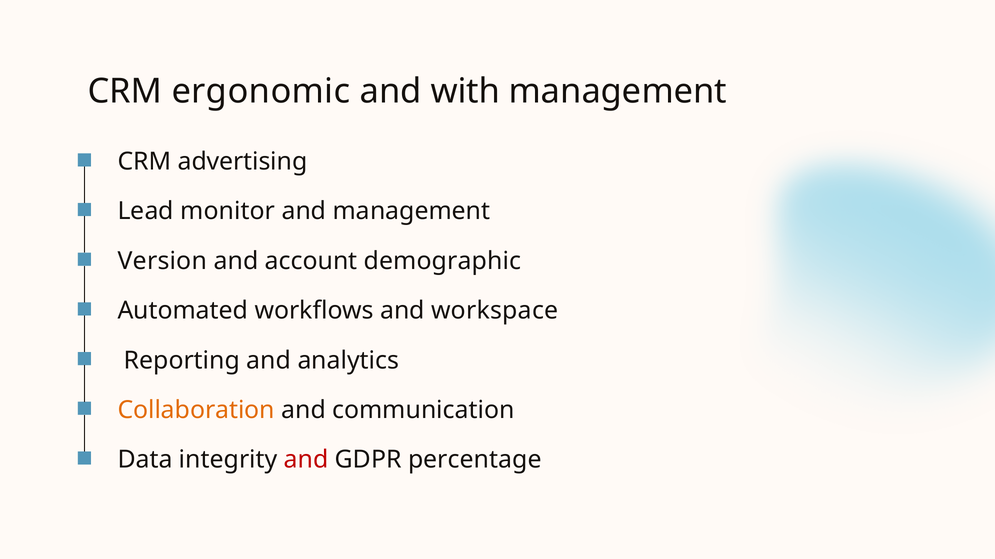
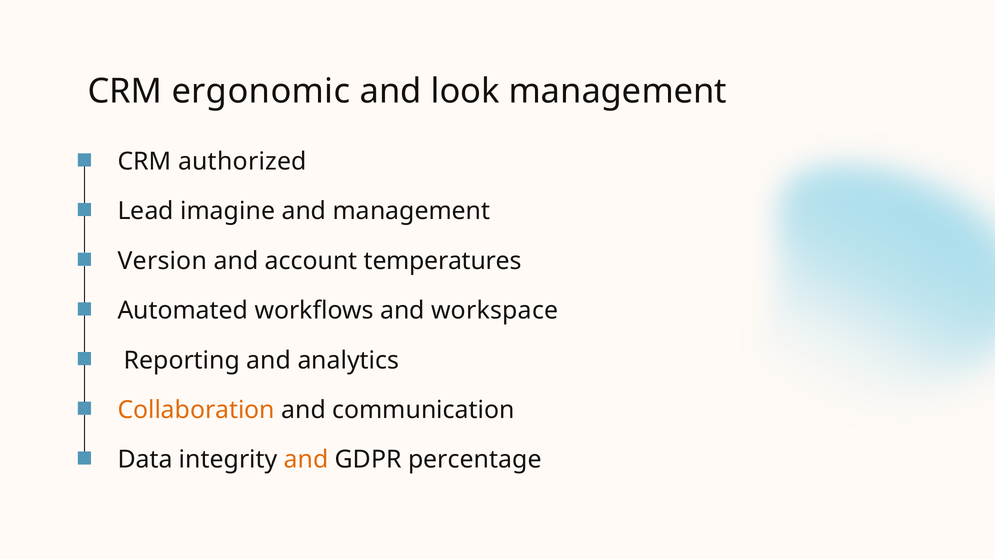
with: with -> look (465, 91)
advertising: advertising -> authorized (242, 162)
monitor: monitor -> imagine (228, 212)
demographic: demographic -> temperatures (443, 261)
and colour: red -> orange (306, 460)
